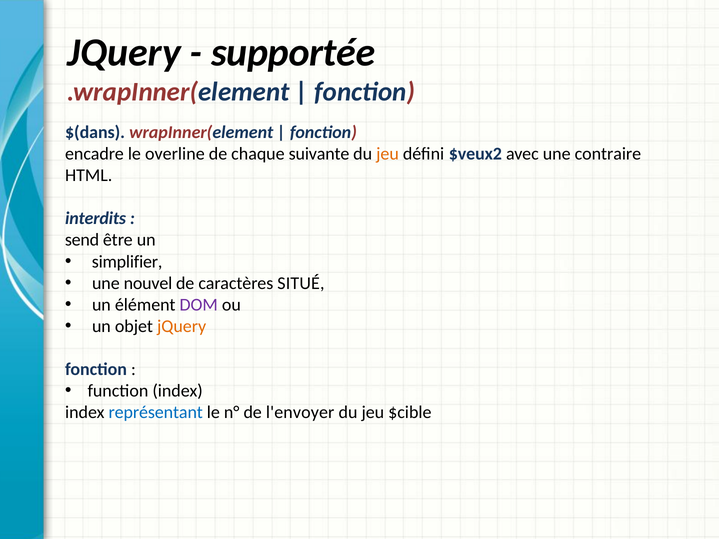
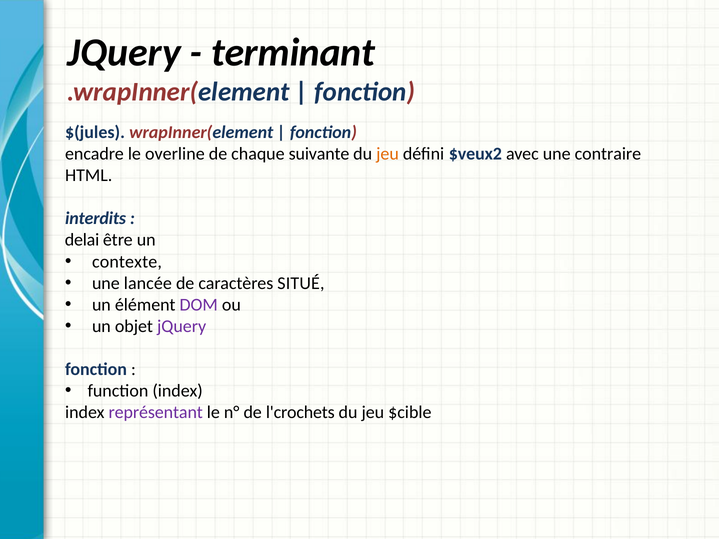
supportée: supportée -> terminant (293, 53)
$(dans: $(dans -> $(jules (95, 132)
send: send -> delai (82, 240)
simplifier: simplifier -> contexte (127, 262)
nouvel: nouvel -> lancée (148, 283)
jQuery colour: orange -> purple (182, 326)
représentant colour: blue -> purple (156, 413)
l'envoyer: l'envoyer -> l'crochets (300, 413)
